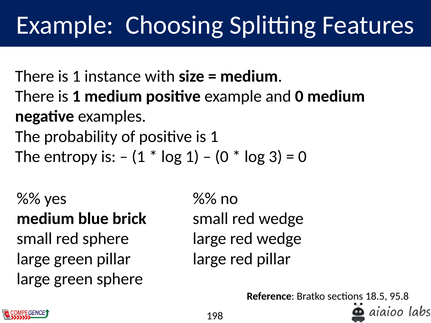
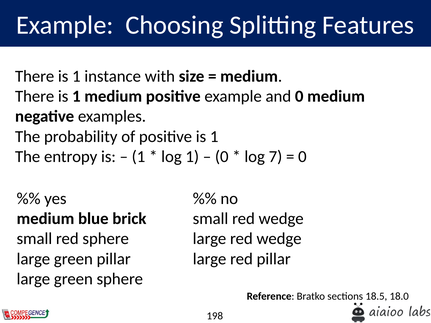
3: 3 -> 7 (275, 157)
95.8: 95.8 -> 18.0 (399, 297)
